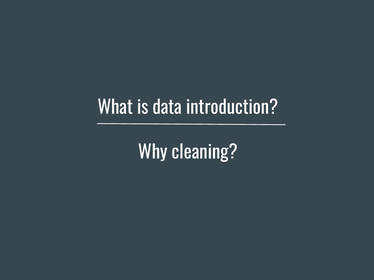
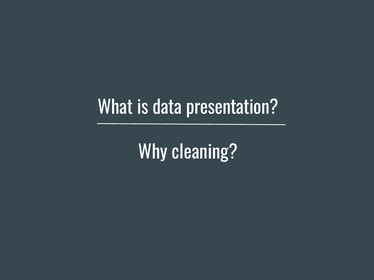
introduction: introduction -> presentation (232, 108)
